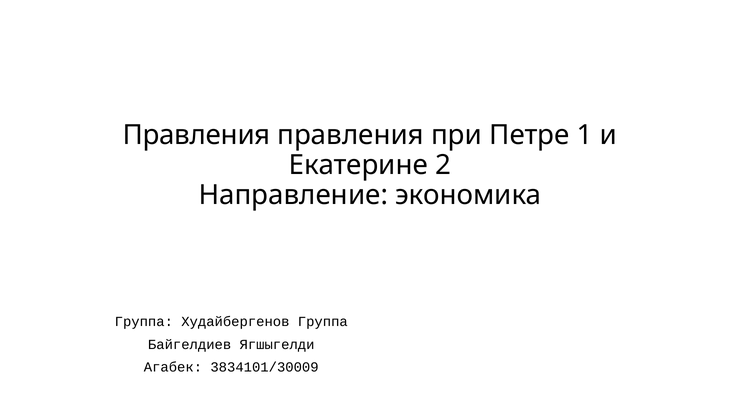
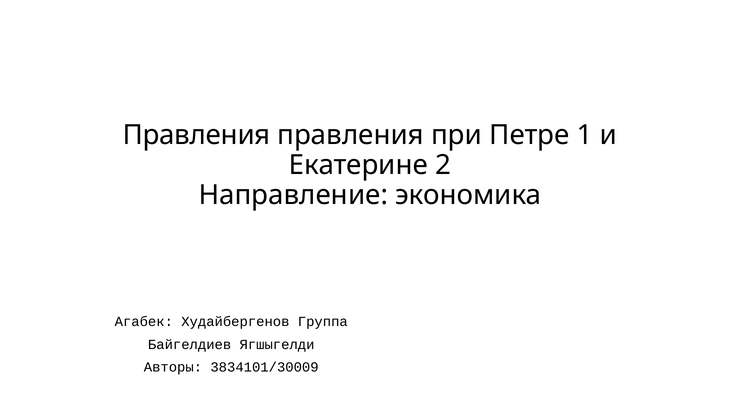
Группа: Группа -> Агабек (144, 322)
Агабек: Агабек -> Авторы (173, 367)
